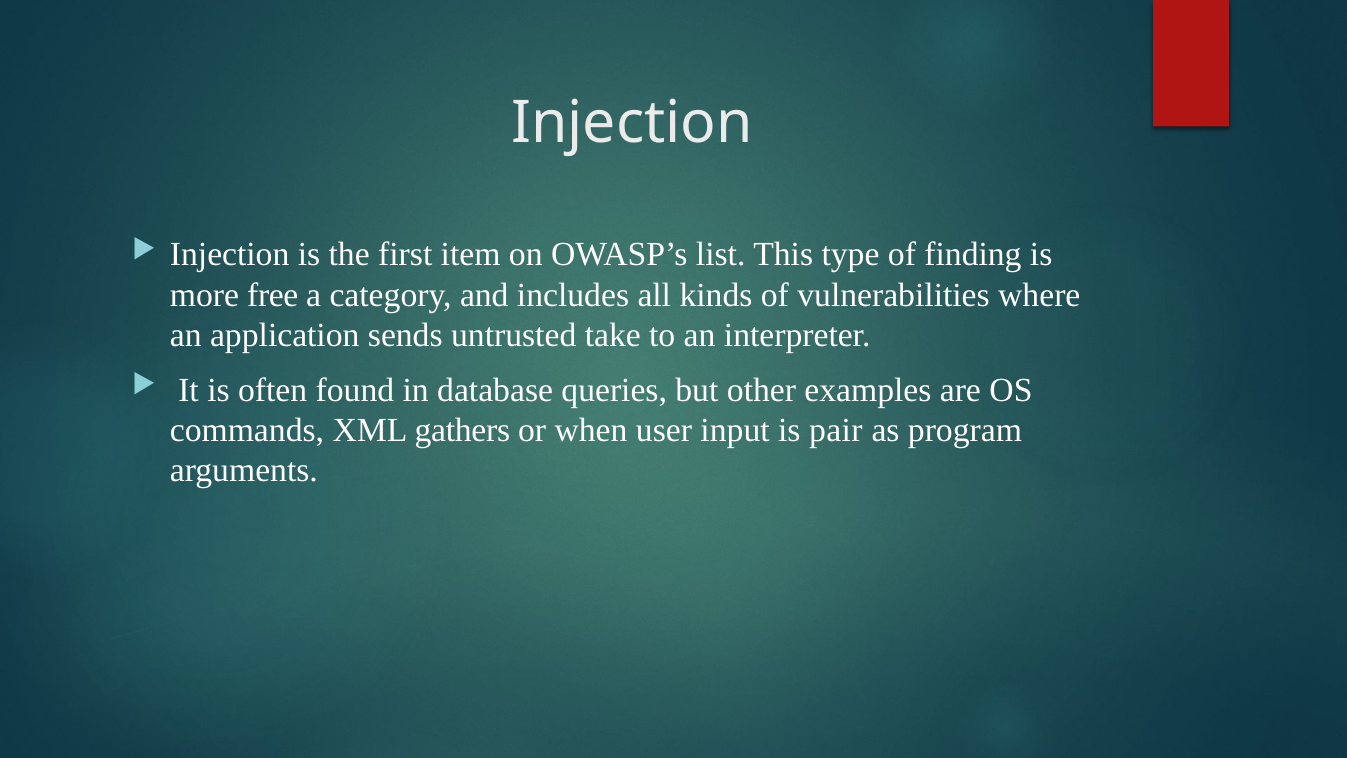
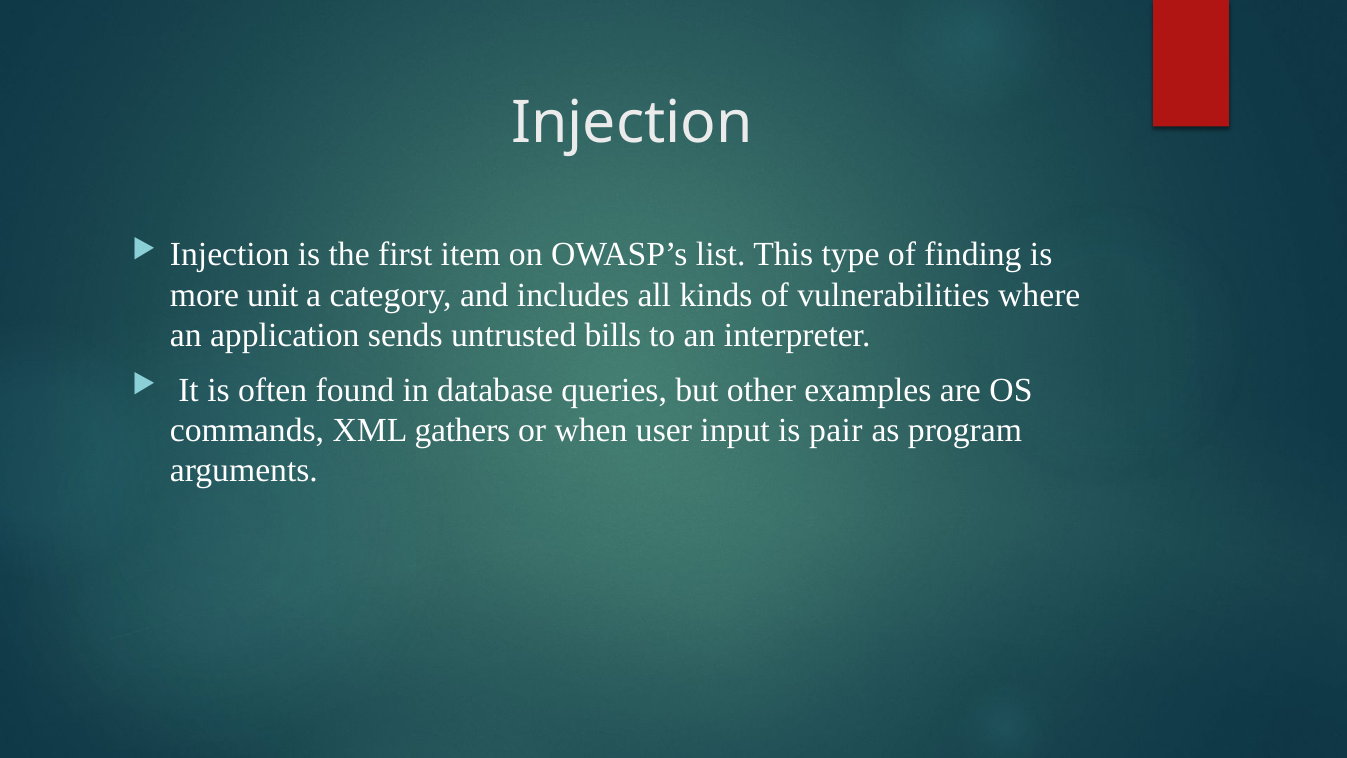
free: free -> unit (273, 295)
take: take -> bills (613, 335)
